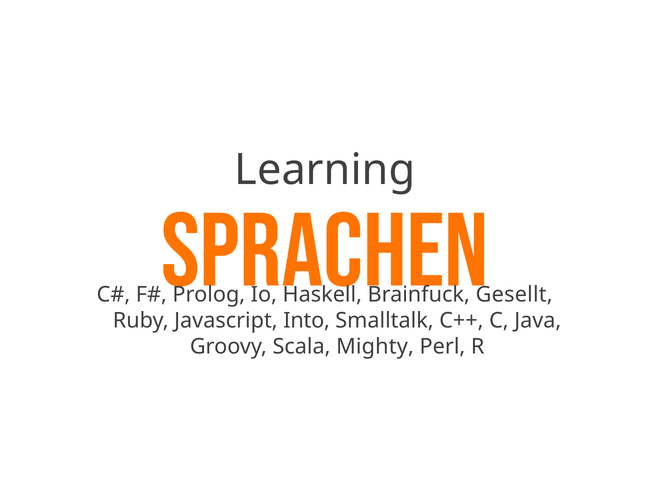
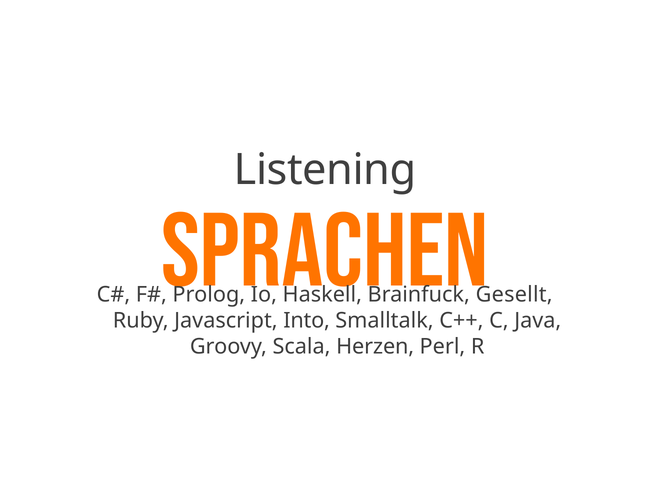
Learning: Learning -> Listening (325, 170)
Mighty: Mighty -> Herzen (375, 346)
